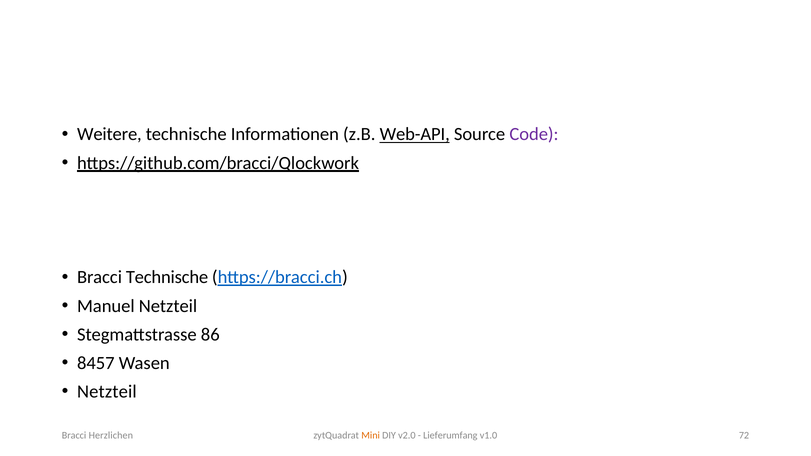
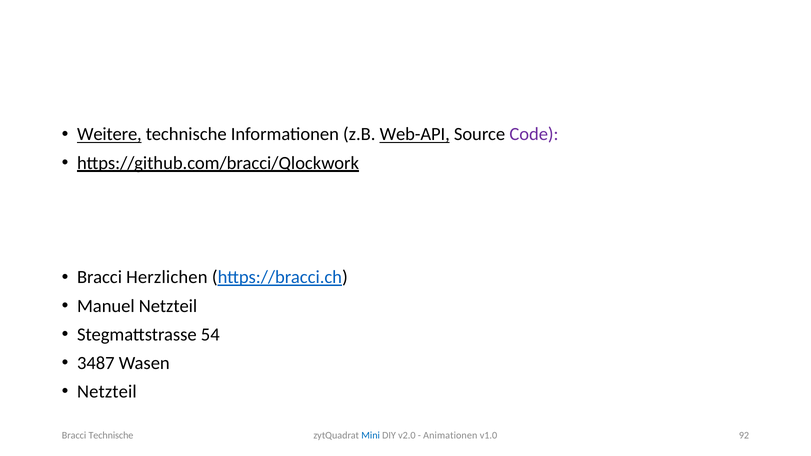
Weitere underline: none -> present (109, 134)
Bracci Technische: Technische -> Herzlichen (167, 277)
86: 86 -> 54 (210, 335)
8457: 8457 -> 3487 (96, 363)
Bracci Herzlichen: Herzlichen -> Technische (111, 436)
Mini colour: orange -> blue (371, 436)
Lieferumfang: Lieferumfang -> Animationen (450, 436)
72: 72 -> 92 (744, 436)
